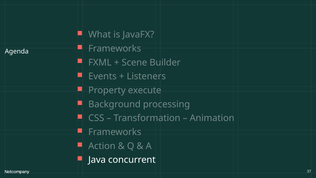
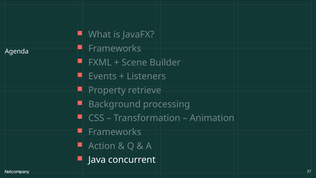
execute: execute -> retrieve (145, 90)
